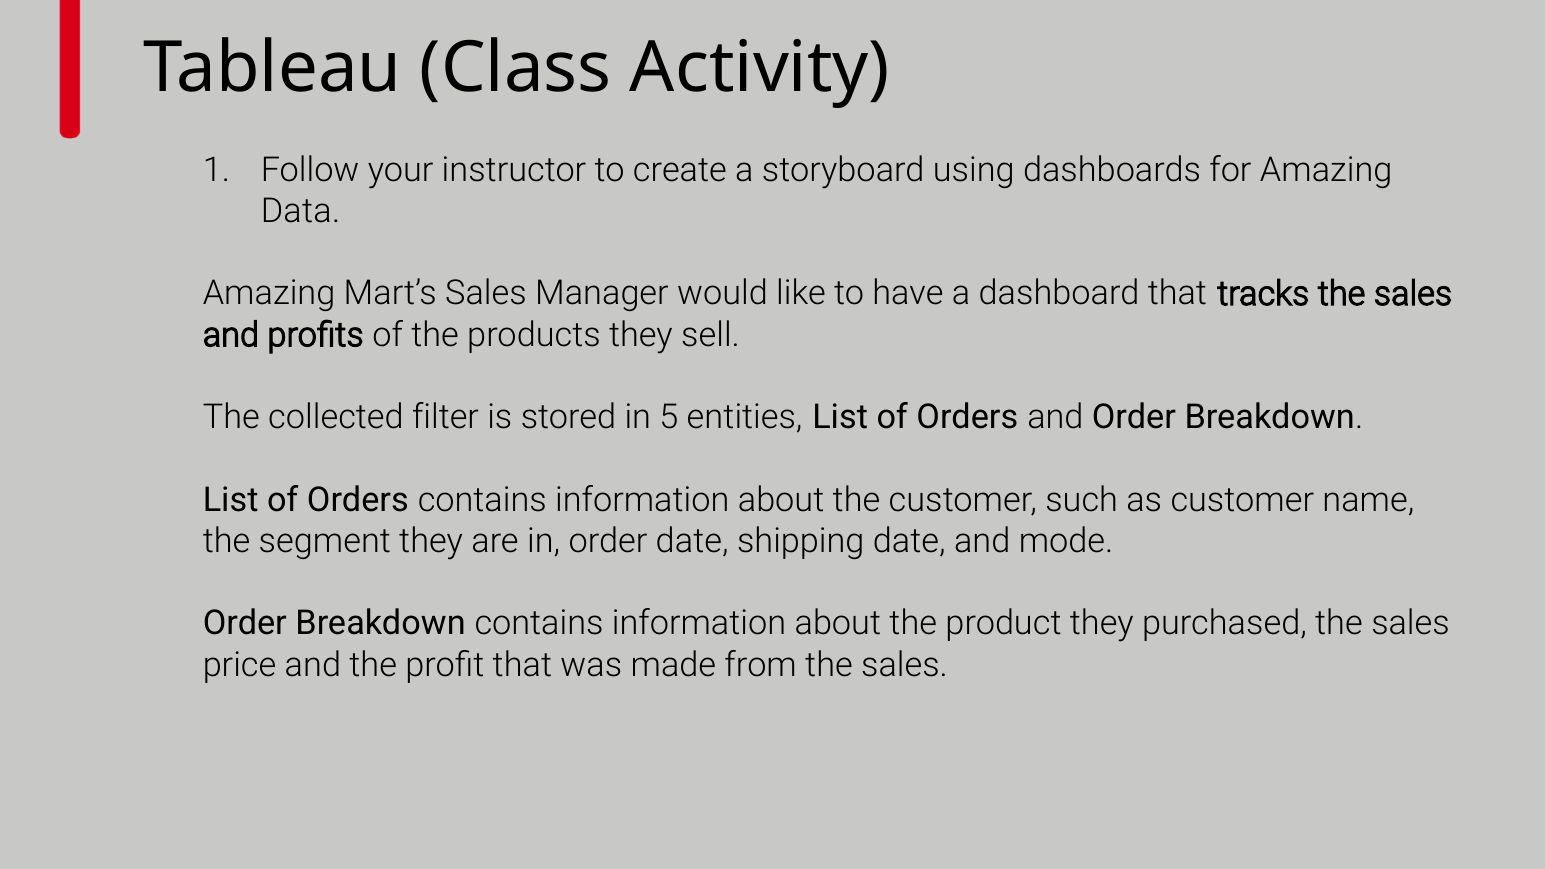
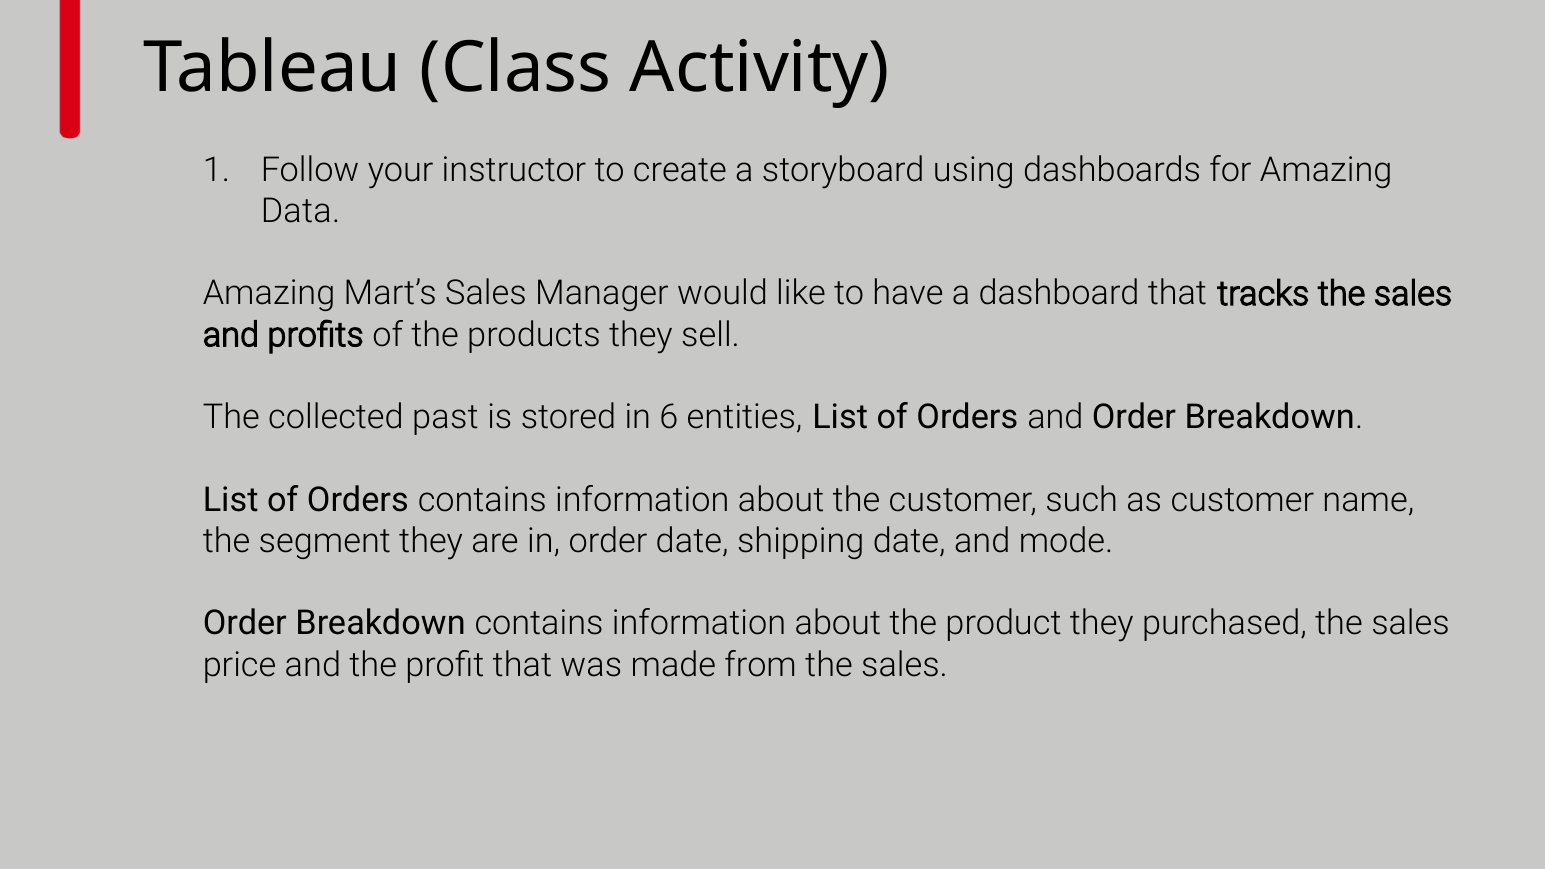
filter: filter -> past (445, 417)
5: 5 -> 6 (669, 417)
